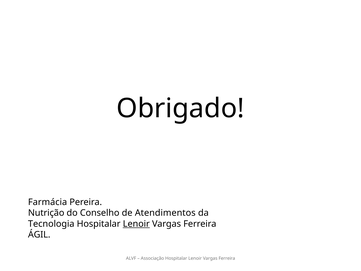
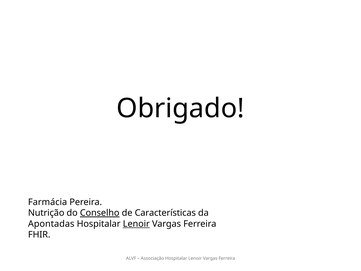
Conselho underline: none -> present (100, 213)
Atendimentos: Atendimentos -> Características (165, 213)
Tecnologia: Tecnologia -> Apontadas (51, 224)
ÁGIL: ÁGIL -> FHIR (39, 234)
